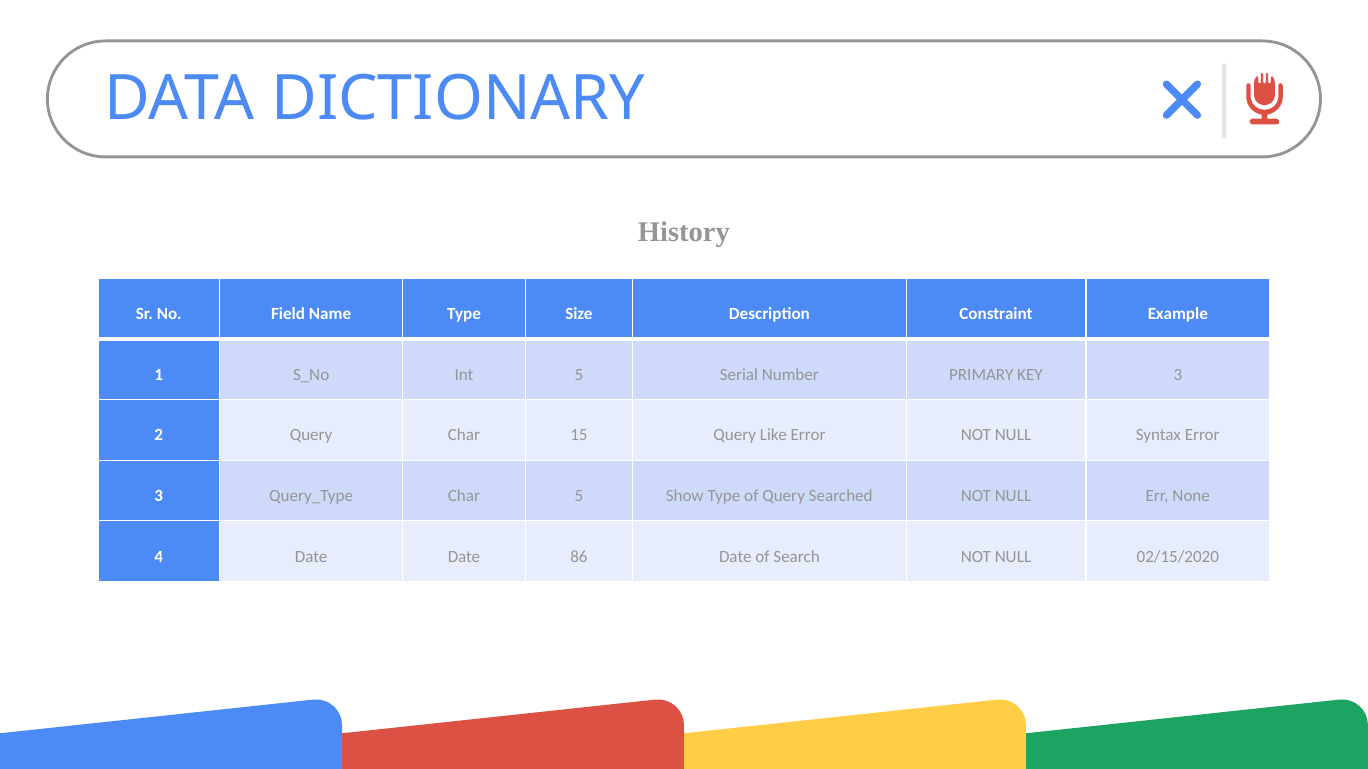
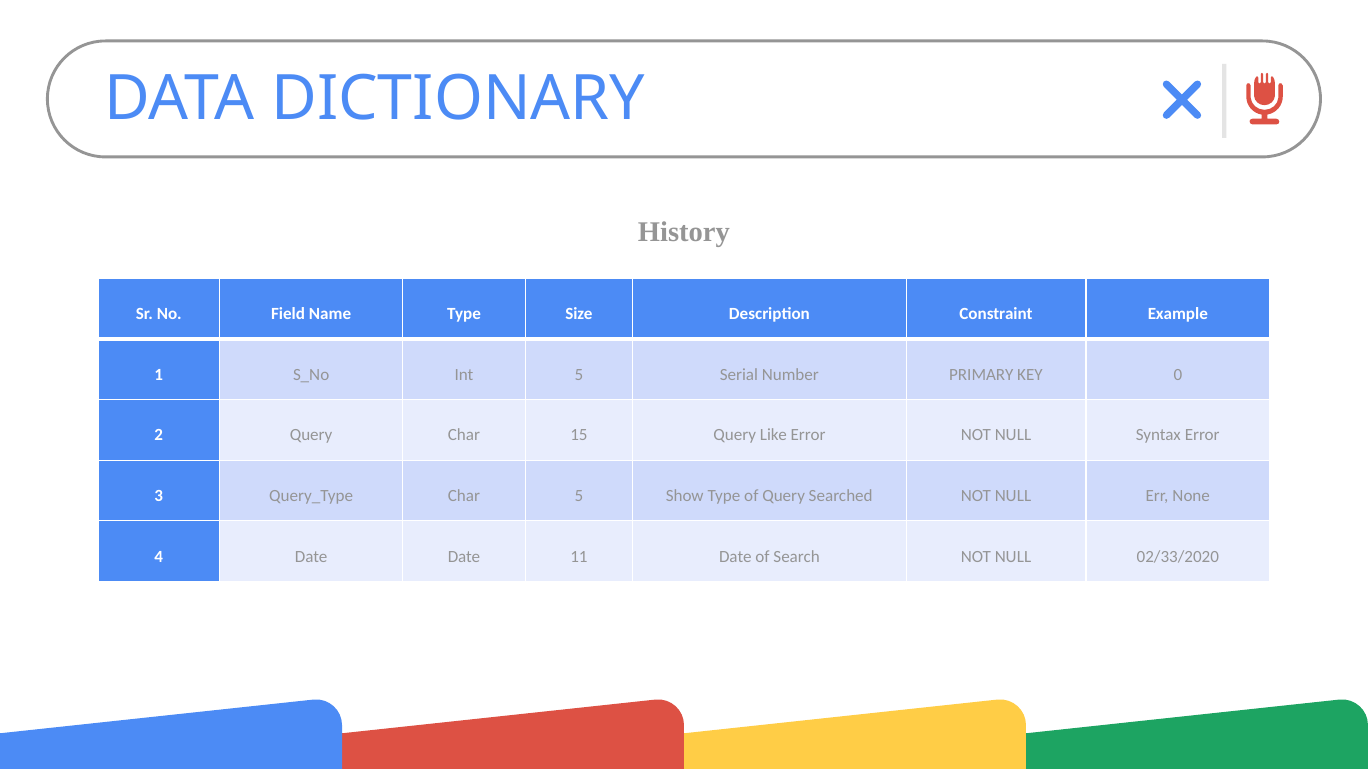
KEY 3: 3 -> 0 (1178, 375)
86: 86 -> 11 (579, 557)
02/15/2020: 02/15/2020 -> 02/33/2020 (1178, 557)
